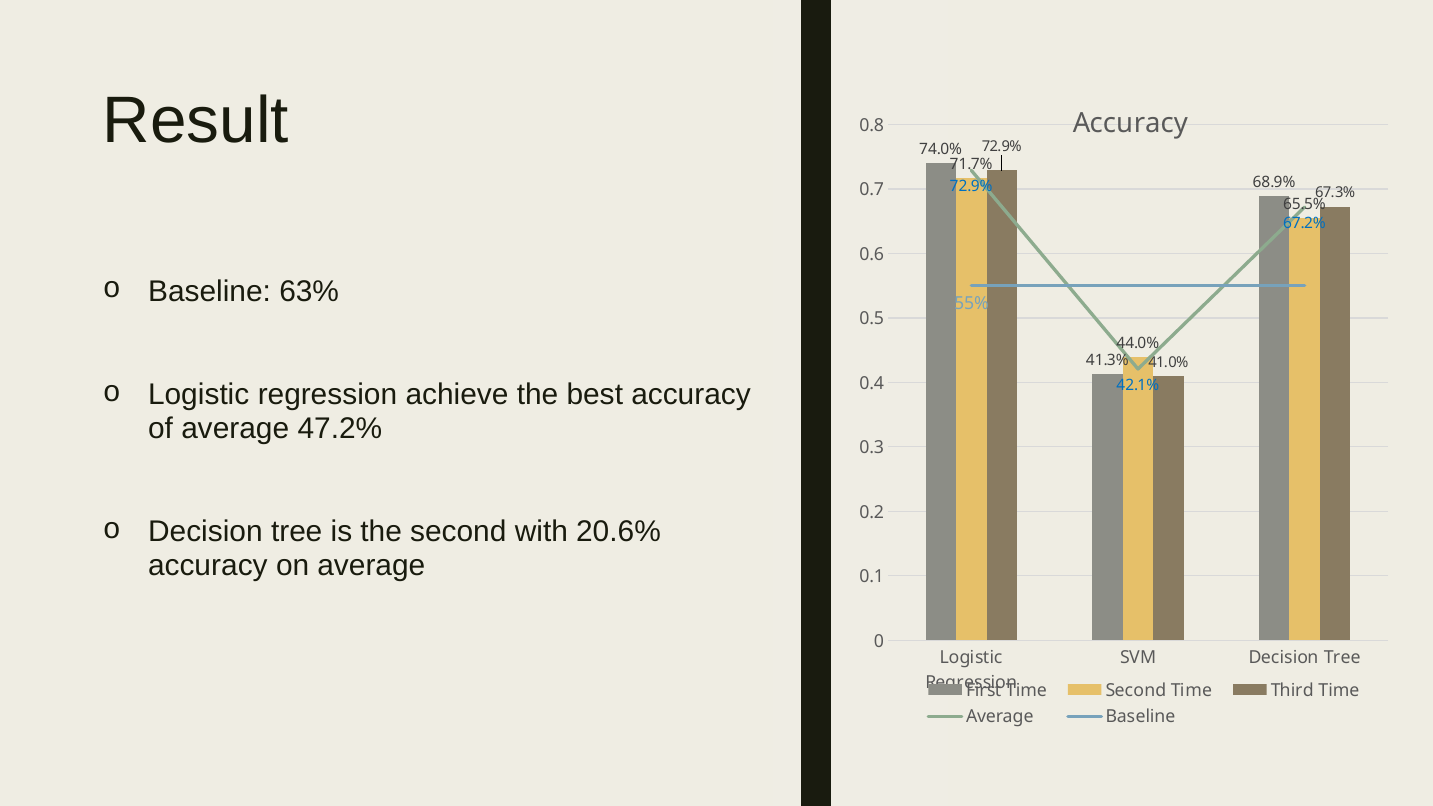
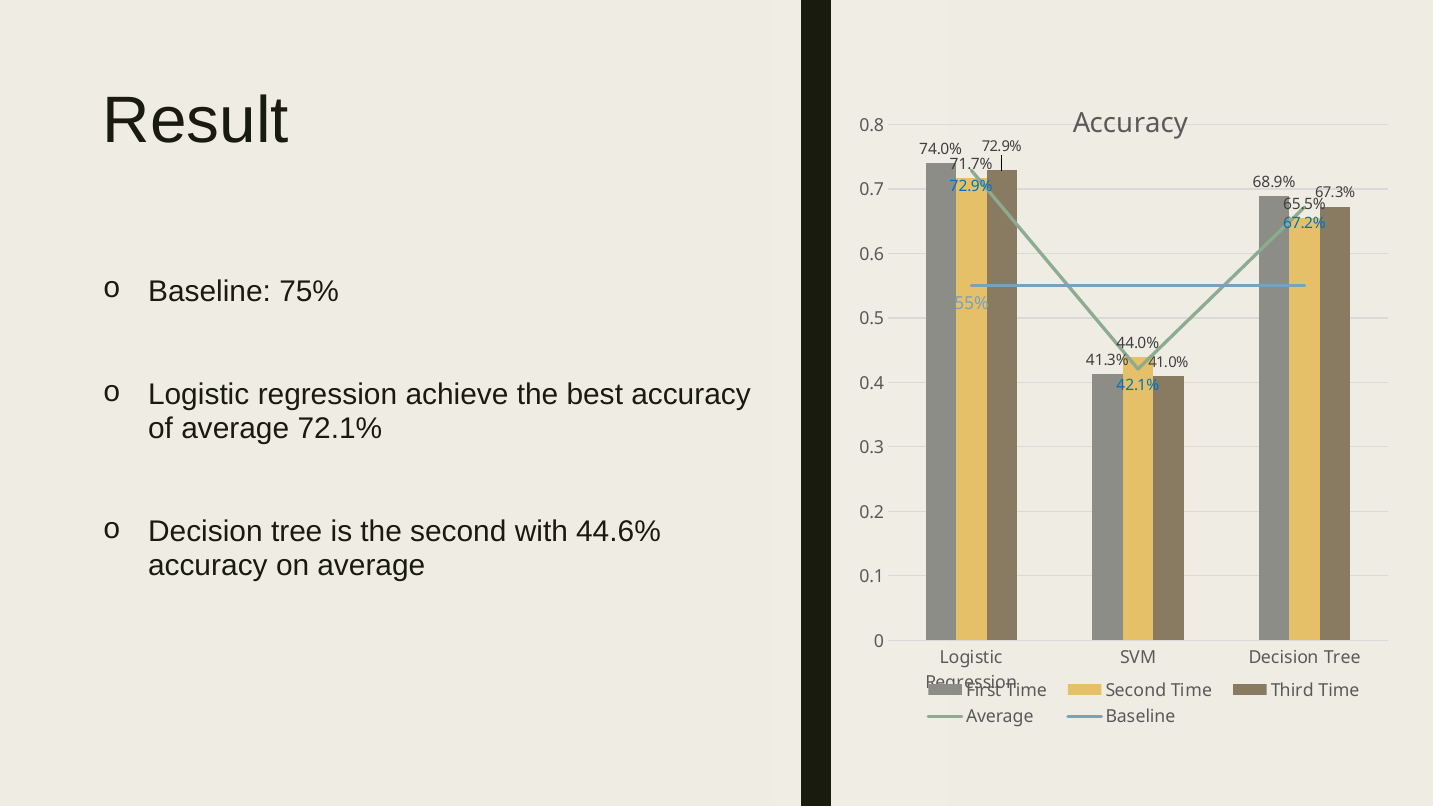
63%: 63% -> 75% (309, 291)
47.2%: 47.2% -> 72.1% (340, 428)
20.6%: 20.6% -> 44.6% (618, 532)
